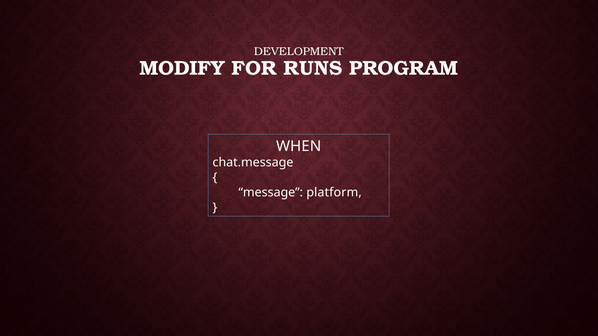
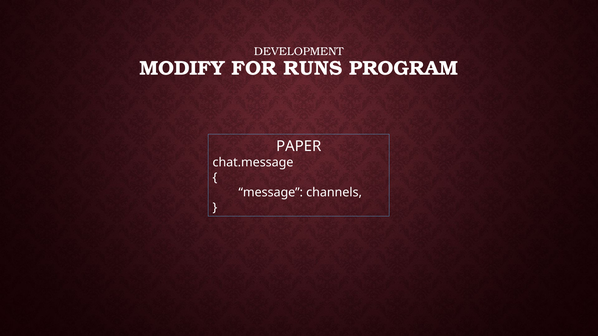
WHEN: WHEN -> PAPER (299, 146)
platform: platform -> channels (334, 193)
